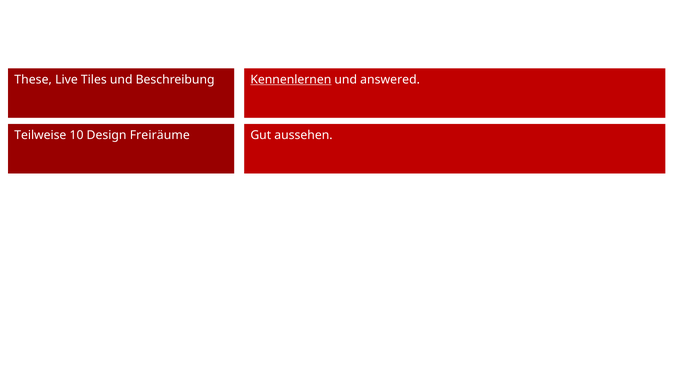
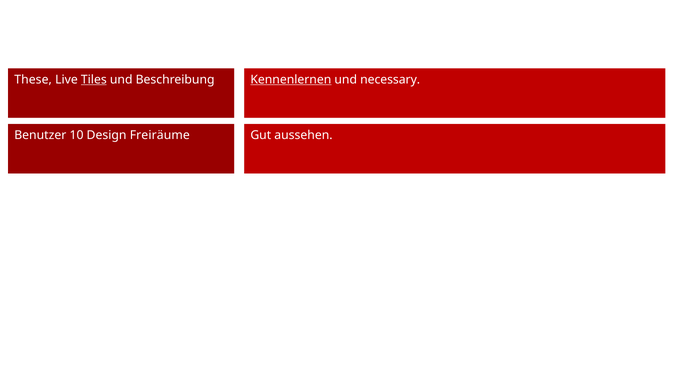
Tiles underline: none -> present (94, 80)
answered: answered -> necessary (390, 80)
Teilweise: Teilweise -> Benutzer (40, 135)
